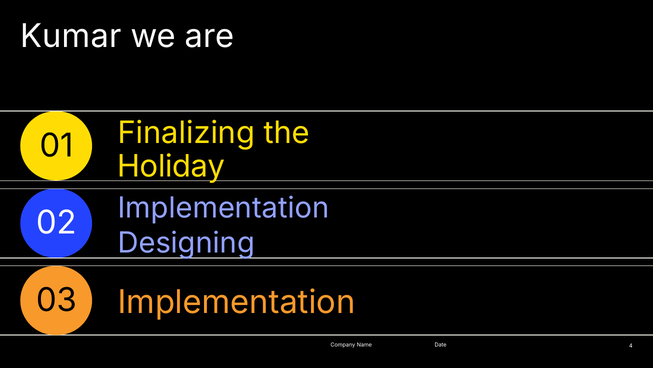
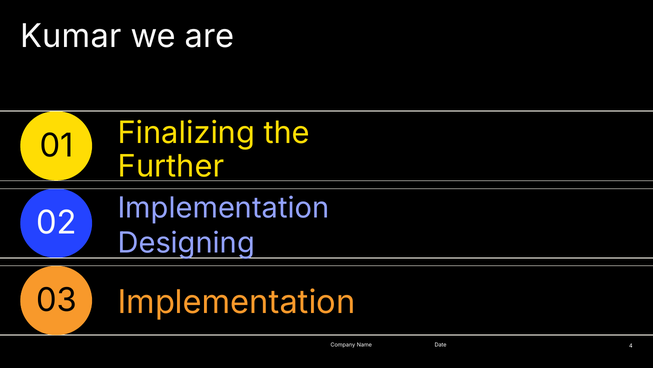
Holiday: Holiday -> Further (171, 166)
